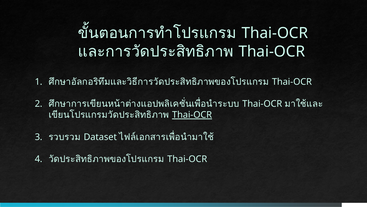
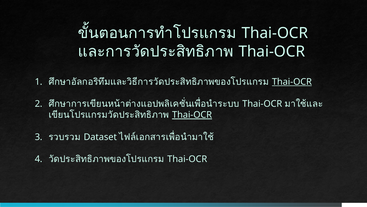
Thai-OCR underline: none -> present (292, 82)
